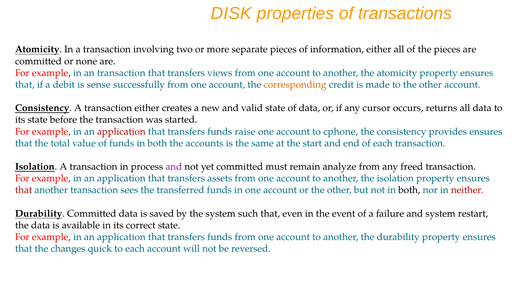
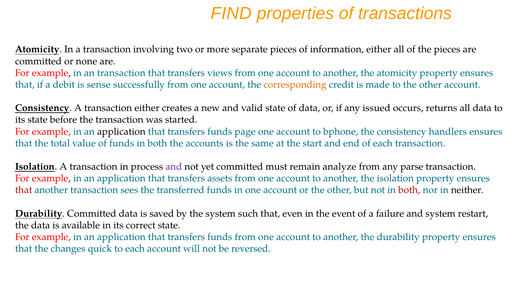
DISK: DISK -> FIND (231, 14)
cursor: cursor -> issued (377, 108)
application colour: red -> black (121, 132)
raise: raise -> page (245, 132)
cphone: cphone -> bphone (341, 132)
provides: provides -> handlers (448, 132)
freed: freed -> parse (412, 167)
both colour: black -> red (409, 190)
neither colour: red -> black (467, 190)
